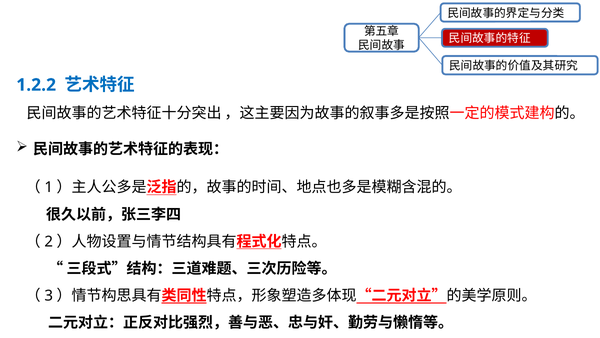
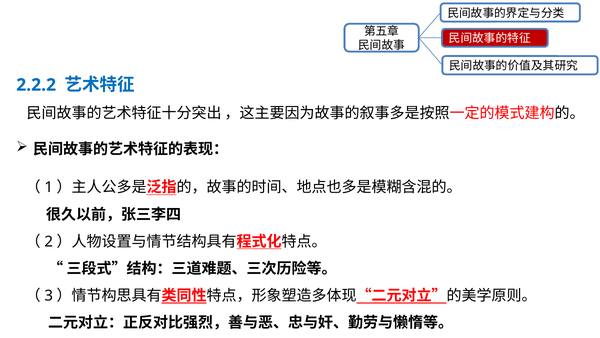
1.2.2: 1.2.2 -> 2.2.2 (36, 85)
